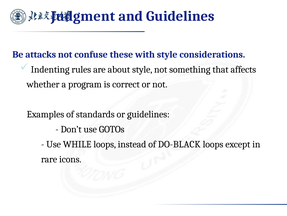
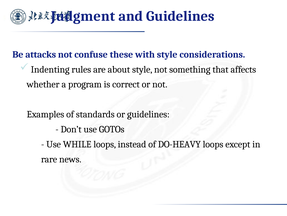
DO-BLACK: DO-BLACK -> DO-HEAVY (179, 144)
icons: icons -> news (70, 159)
